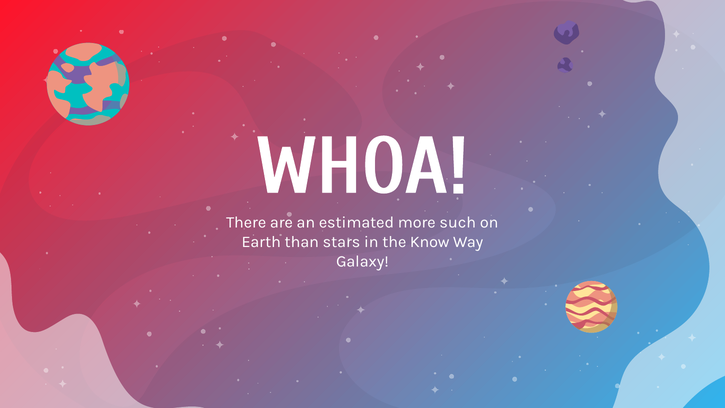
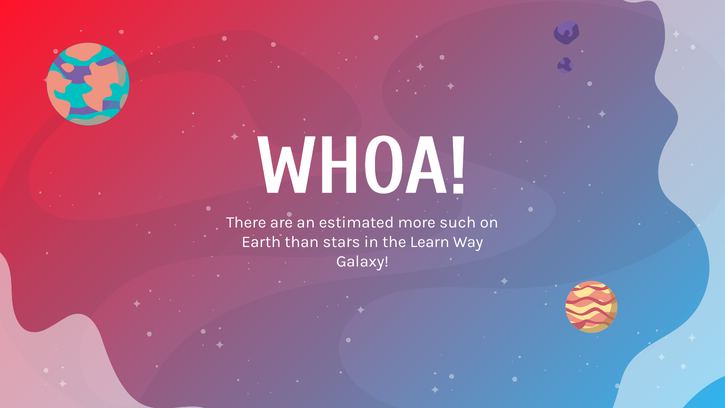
Know: Know -> Learn (430, 242)
